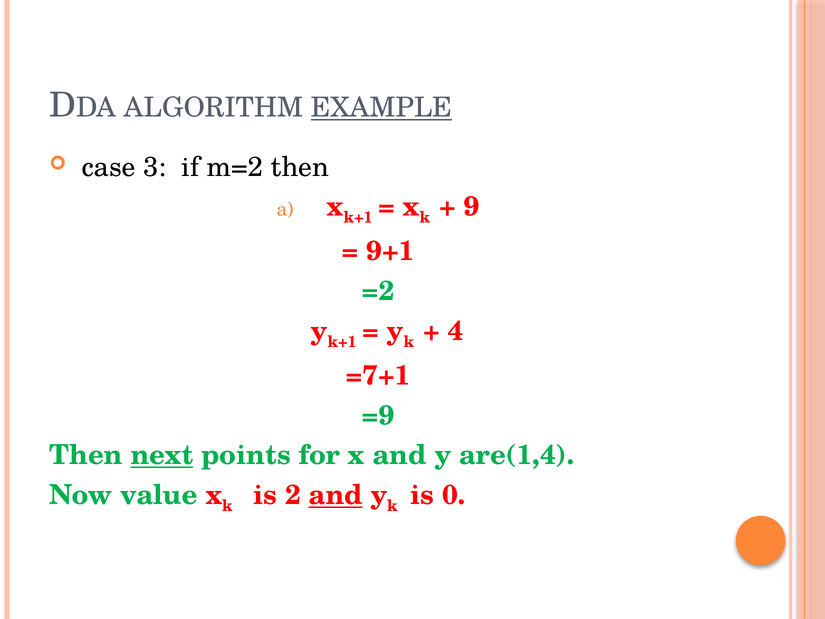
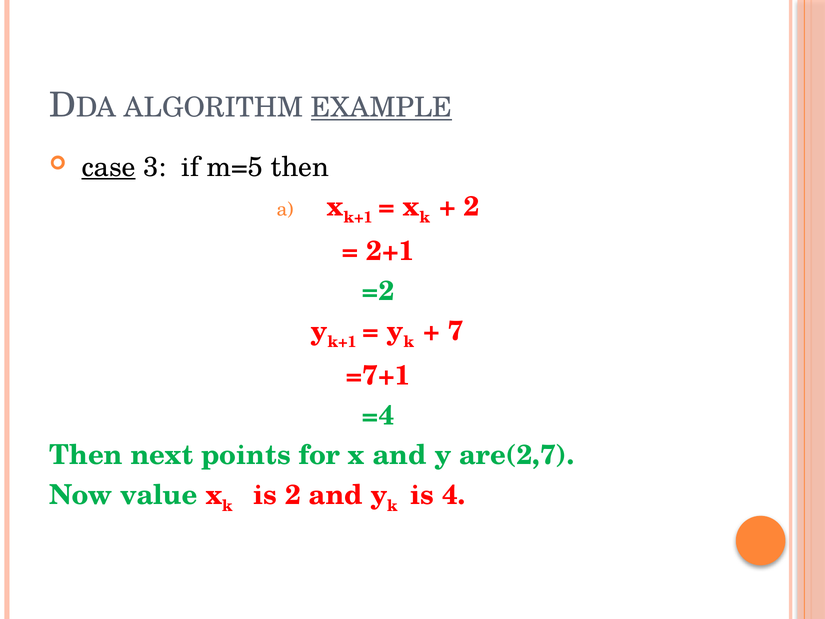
case underline: none -> present (109, 167)
m=2: m=2 -> m=5 (235, 167)
9: 9 -> 2 (472, 207)
9+1: 9+1 -> 2+1 (390, 251)
4: 4 -> 7 (456, 331)
=9: =9 -> =4 (378, 415)
next underline: present -> none (162, 455)
are(1,4: are(1,4 -> are(2,7 (517, 455)
and underline: present -> none (336, 495)
0: 0 -> 4 (454, 495)
